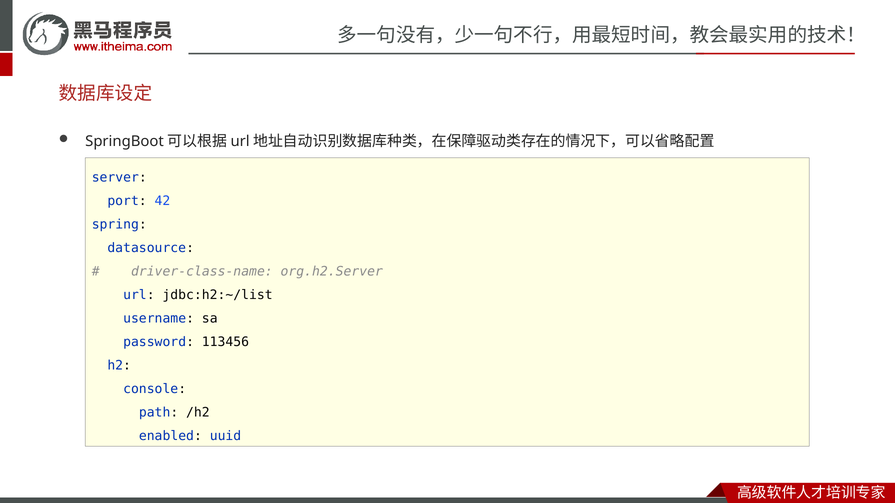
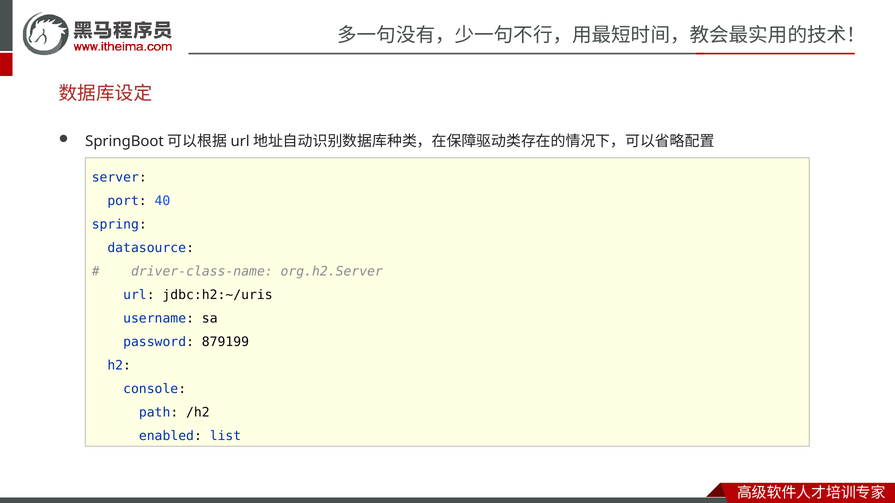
42: 42 -> 40 (162, 201)
jdbc:h2:~/list: jdbc:h2:~/list -> jdbc:h2:~/uris (218, 295)
113456: 113456 -> 879199 (225, 342)
uuid: uuid -> list (225, 436)
